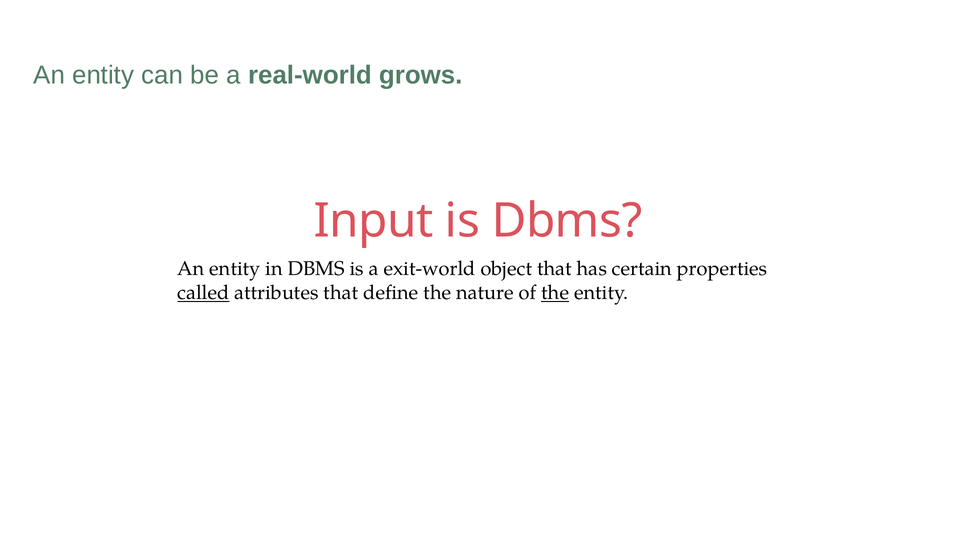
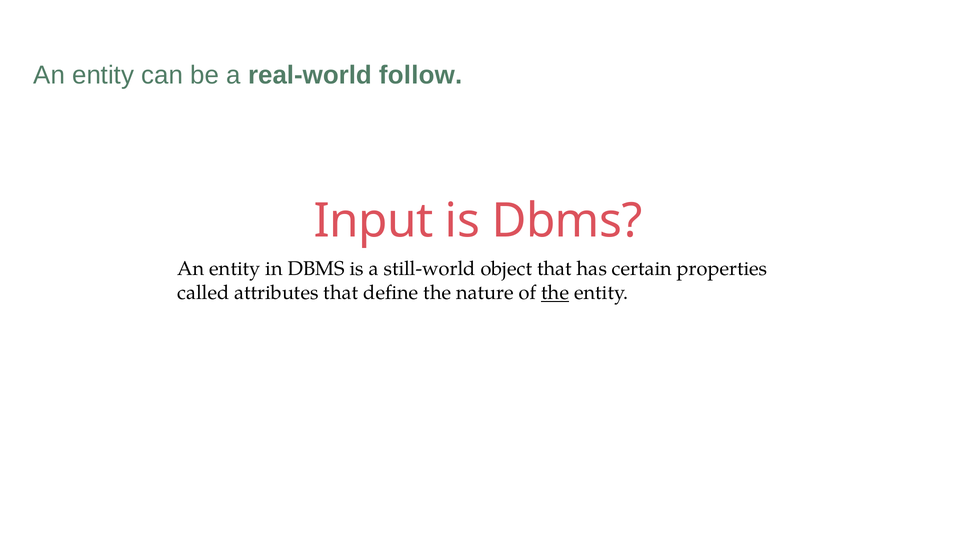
grows: grows -> follow (421, 75)
exit-world: exit-world -> still-world (430, 269)
called underline: present -> none (203, 293)
